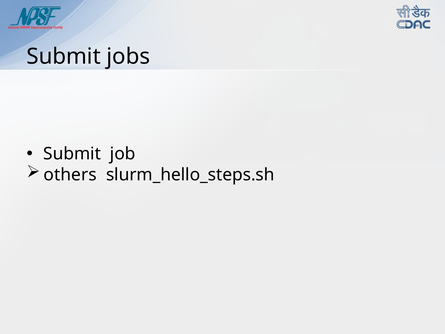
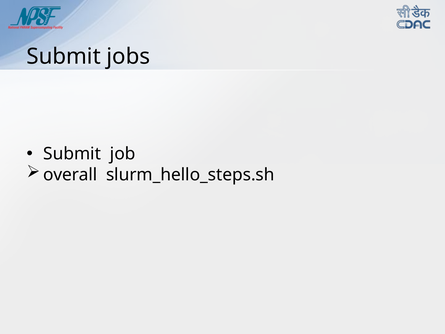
others: others -> overall (70, 175)
